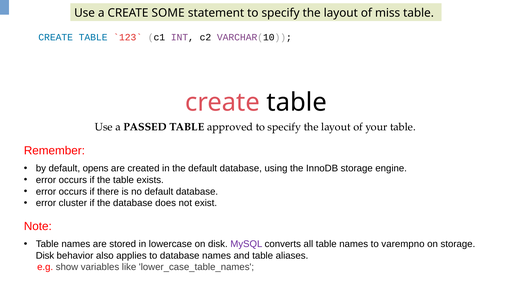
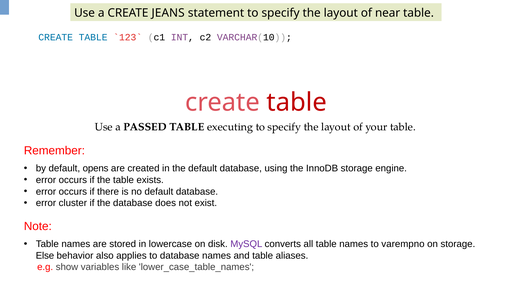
SOME: SOME -> JEANS (168, 13)
miss: miss -> near (388, 13)
table colour: black -> red (297, 103)
approved: approved -> executing (230, 127)
Disk: Disk -> Else (45, 256)
